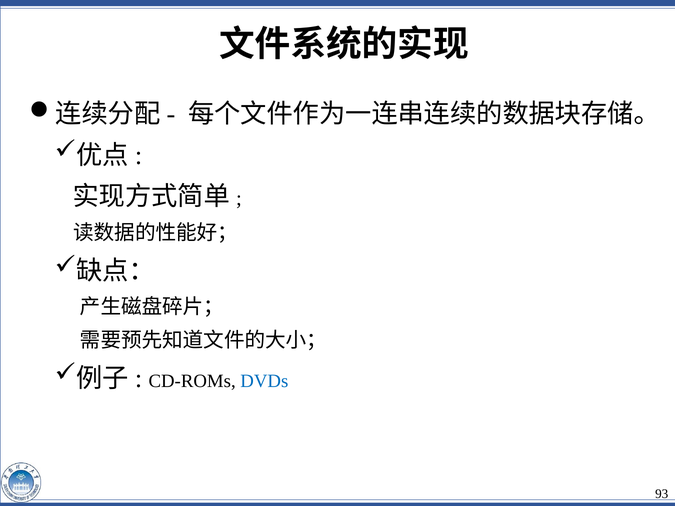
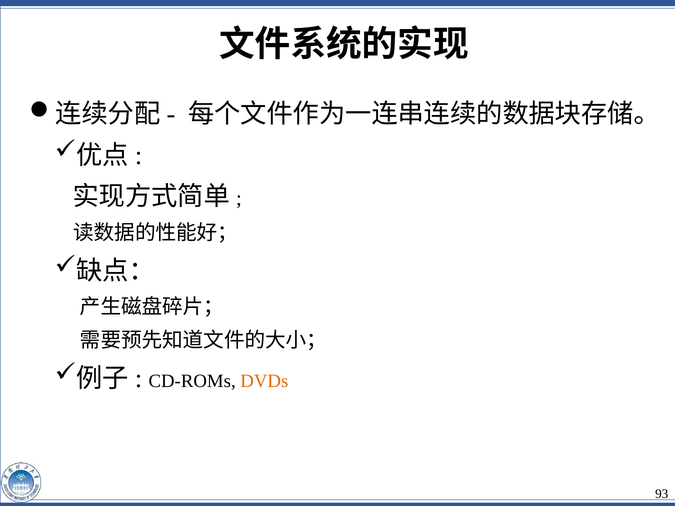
DVDs colour: blue -> orange (264, 381)
